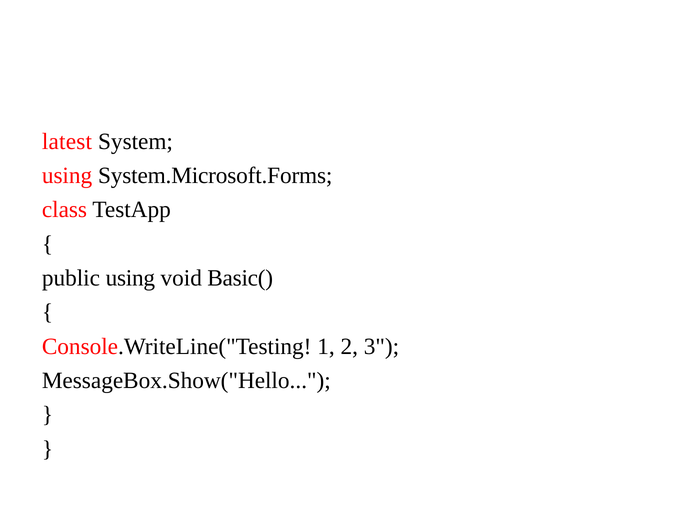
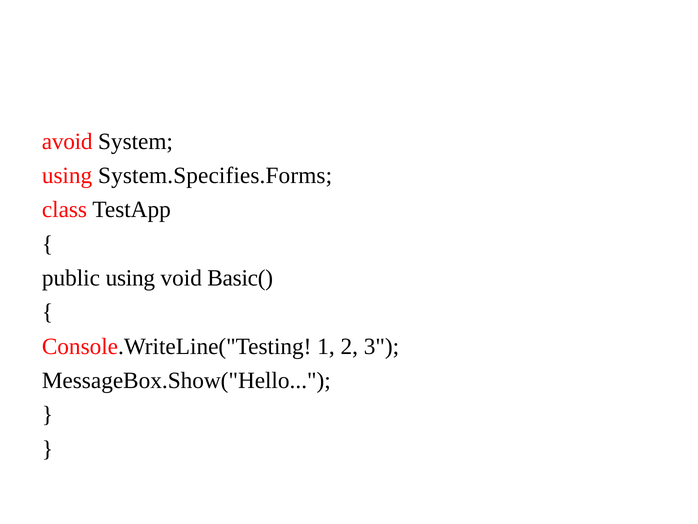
latest: latest -> avoid (67, 141)
System.Microsoft.Forms: System.Microsoft.Forms -> System.Specifies.Forms (215, 175)
